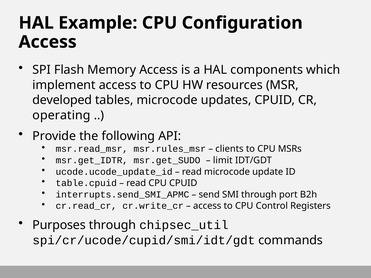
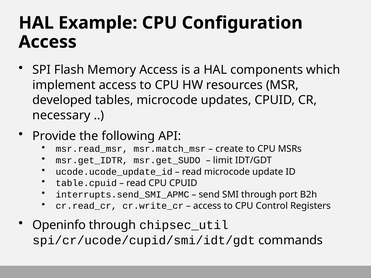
operating: operating -> necessary (61, 115)
msr.rules_msr: msr.rules_msr -> msr.match_msr (170, 149)
clients: clients -> create (229, 149)
Purposes: Purposes -> Openinfo (59, 225)
